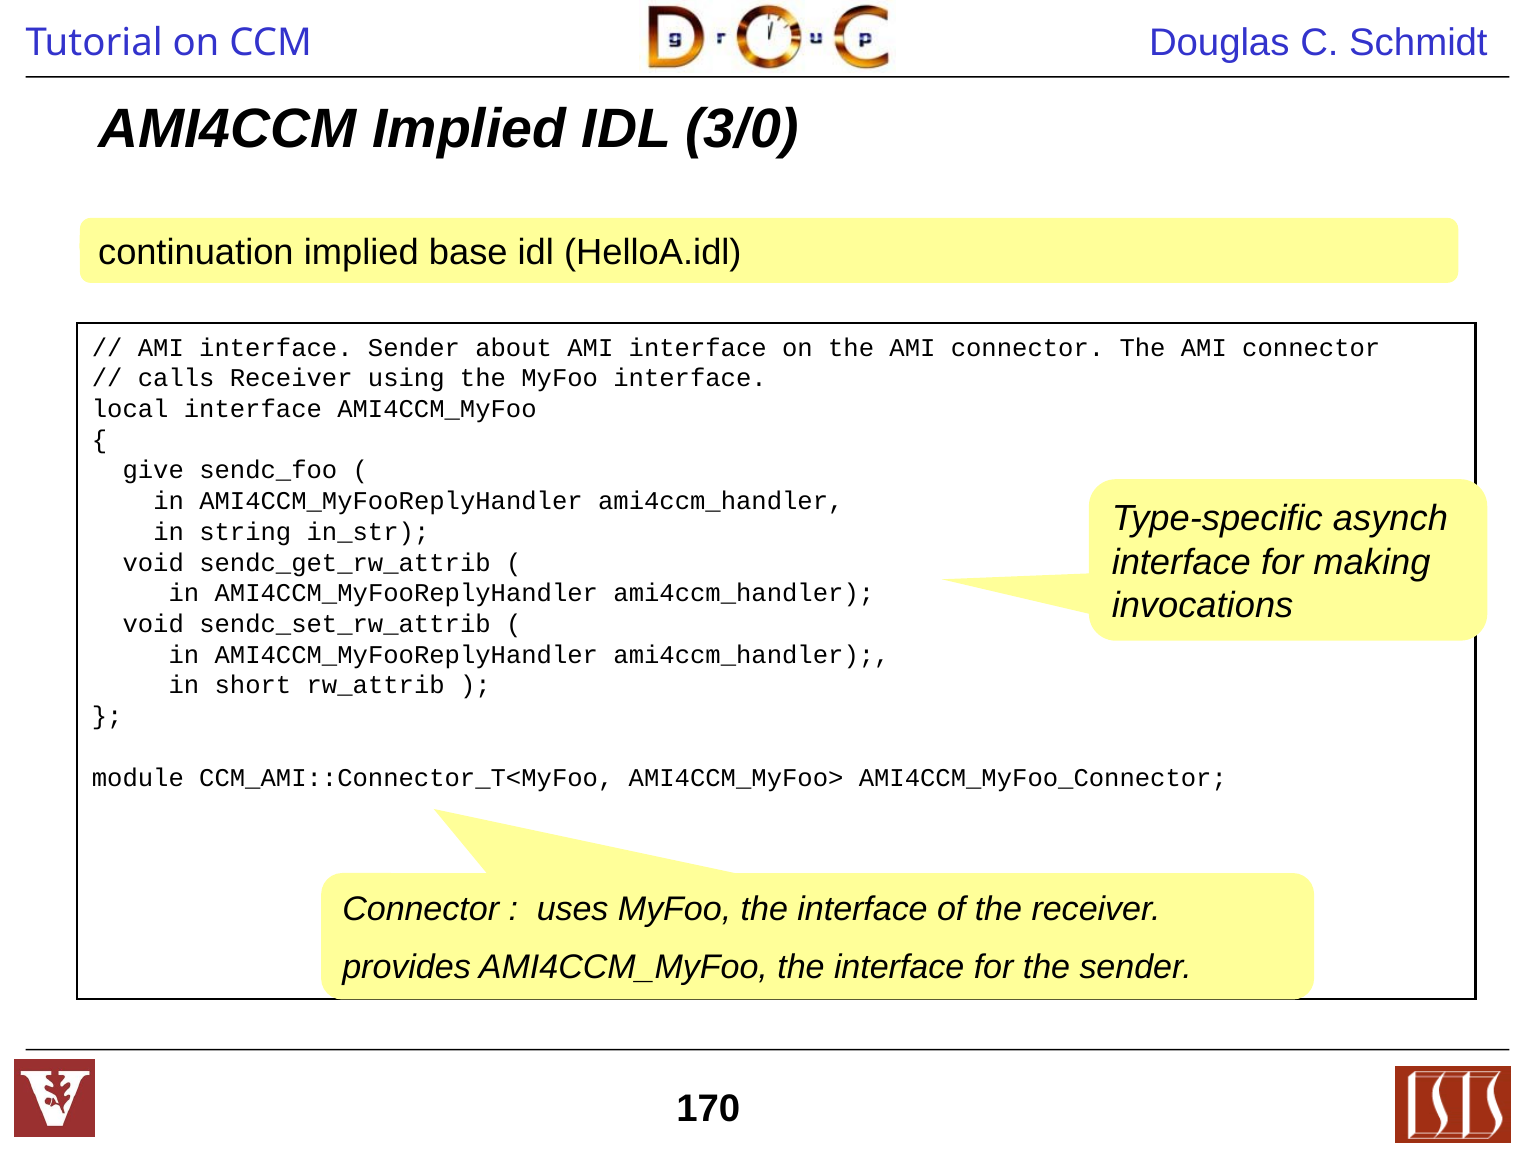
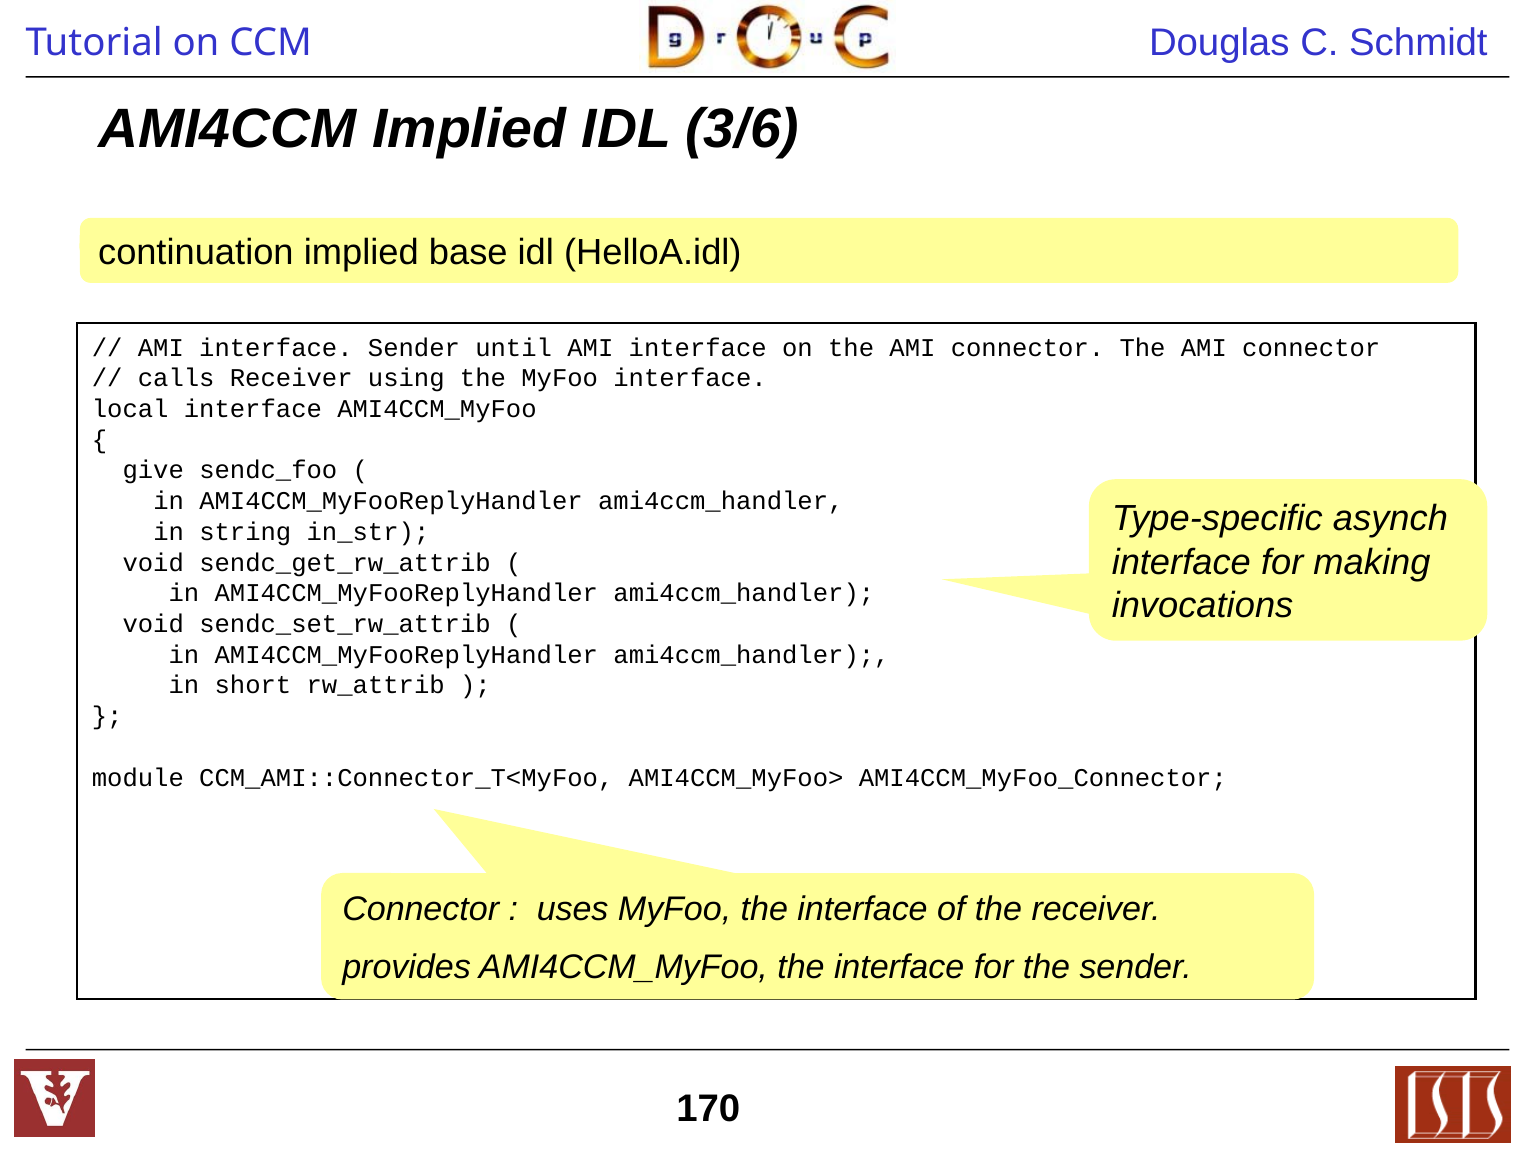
3/0: 3/0 -> 3/6 (742, 129)
about: about -> until (514, 347)
